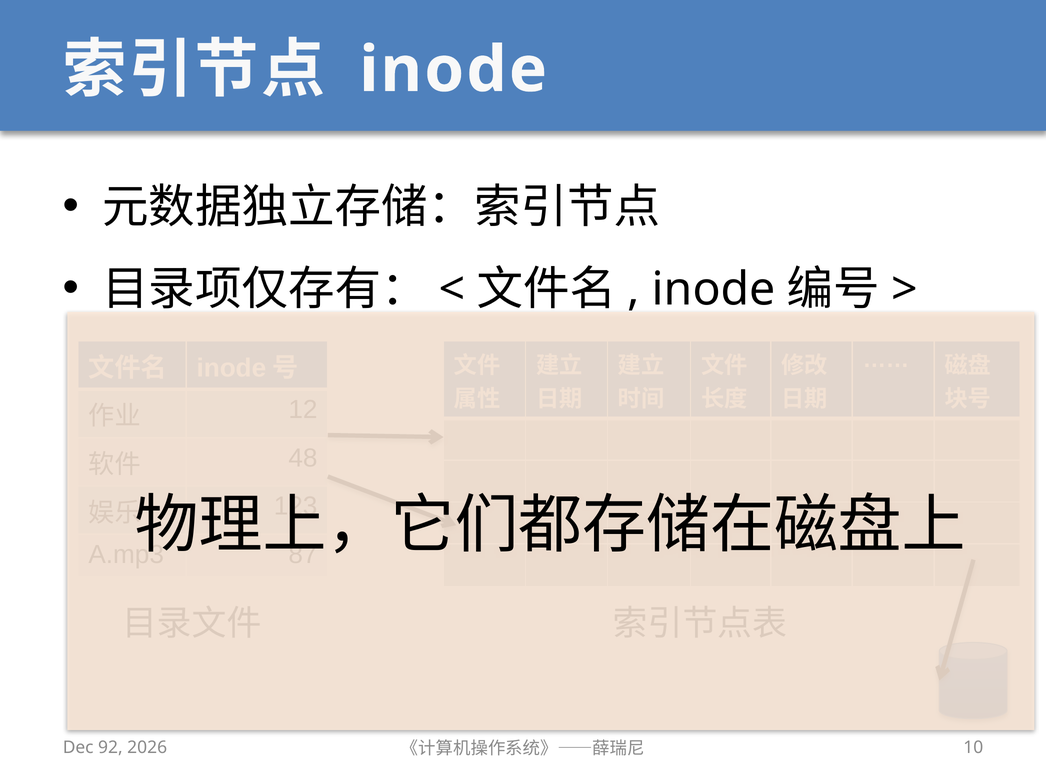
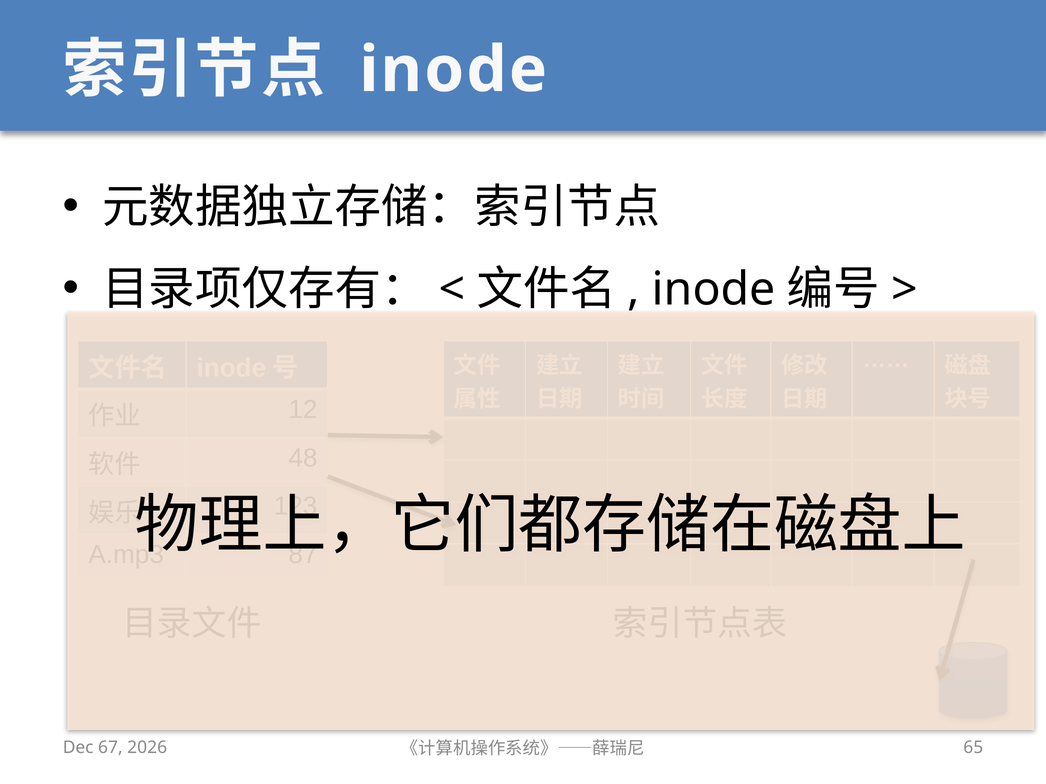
92: 92 -> 67 (110, 748)
10: 10 -> 65 (973, 748)
